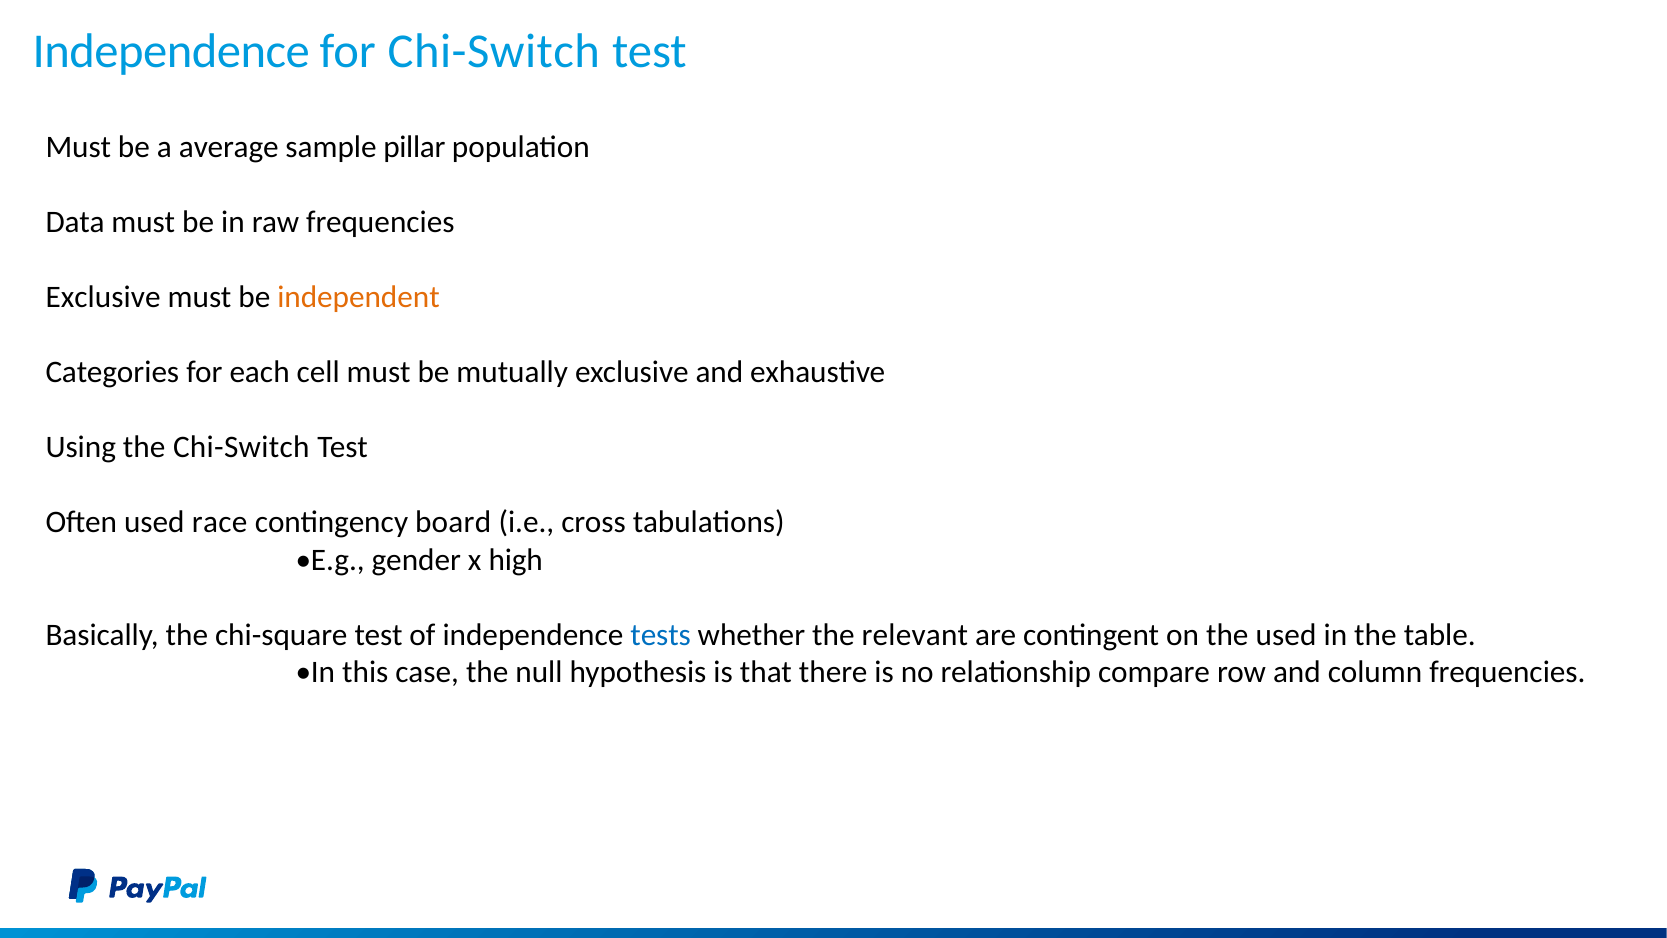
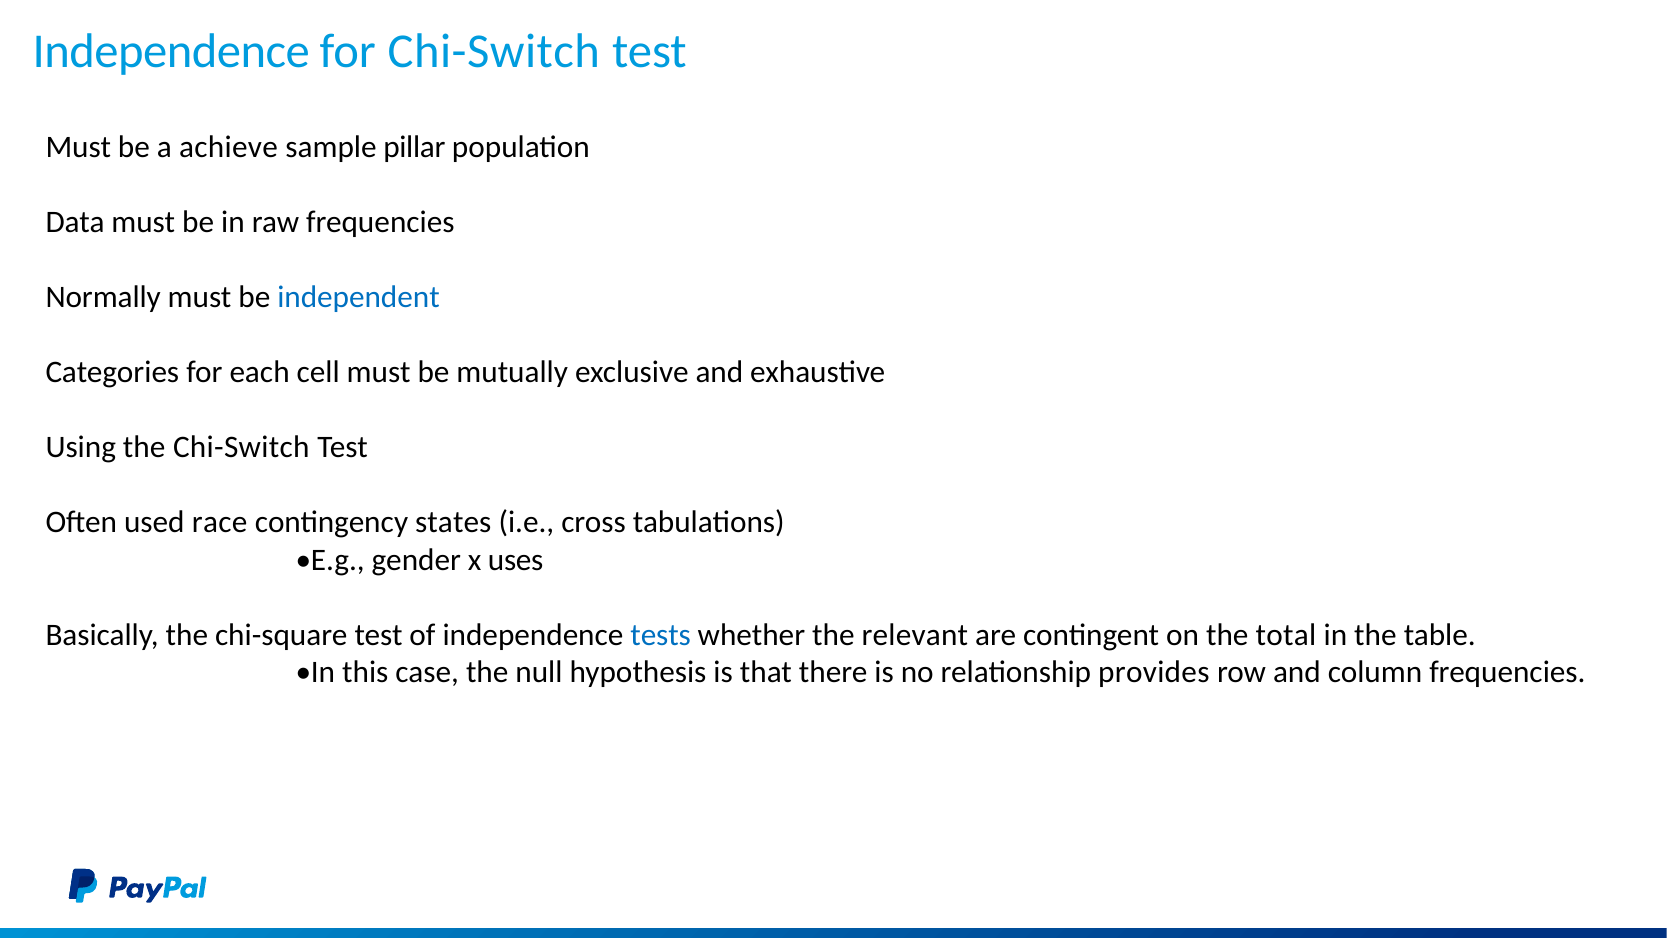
average: average -> achieve (229, 147)
Exclusive: Exclusive -> Normally (103, 297)
independent colour: orange -> blue (359, 297)
board: board -> states (453, 522)
high: high -> uses (516, 560)
the used: used -> total (1286, 635)
compare: compare -> provides (1154, 672)
